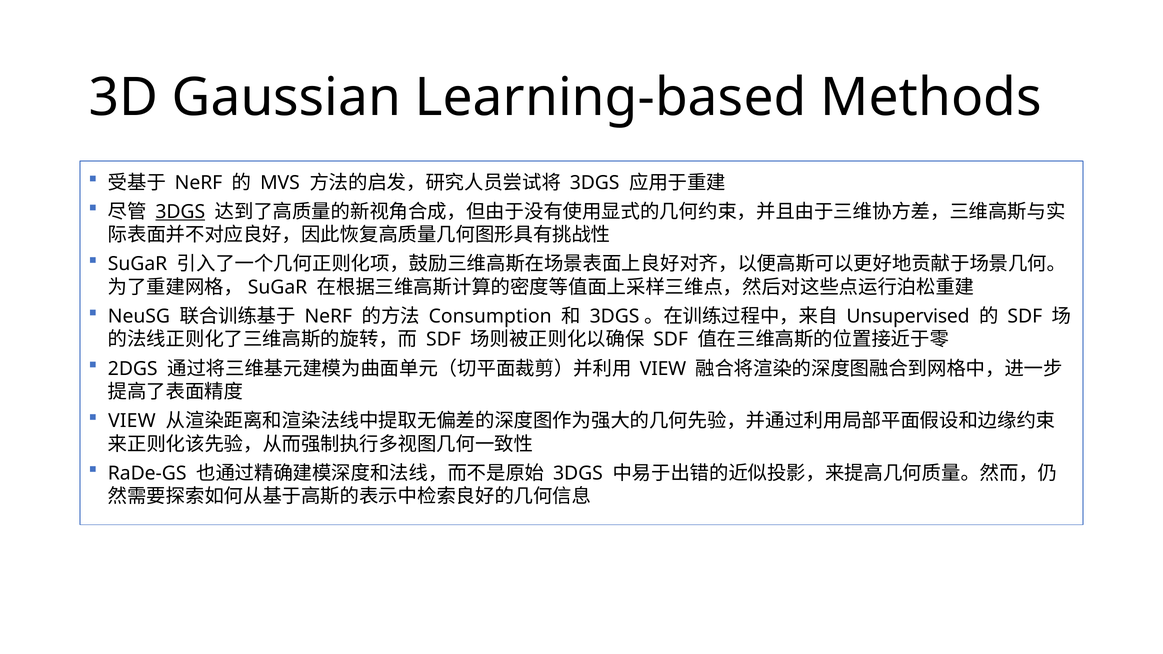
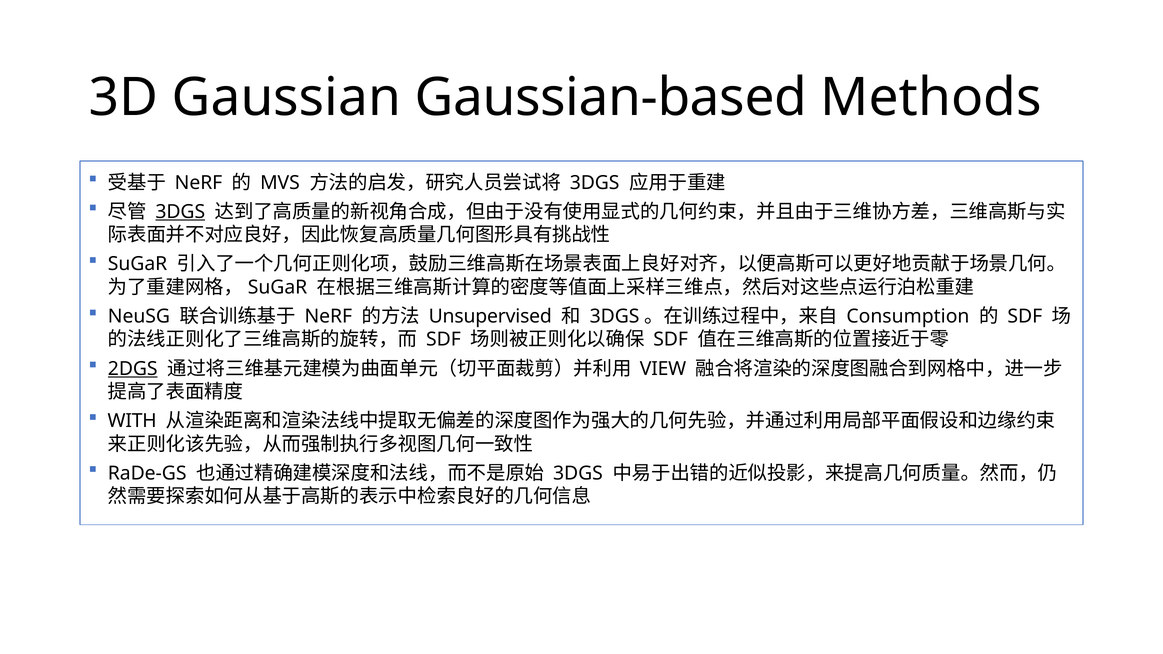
Learning-based: Learning-based -> Gaussian-based (611, 98)
Consumption: Consumption -> Unsupervised (490, 316)
Unsupervised: Unsupervised -> Consumption (908, 316)
2DGS underline: none -> present (133, 369)
VIEW: VIEW -> WITH (132, 421)
